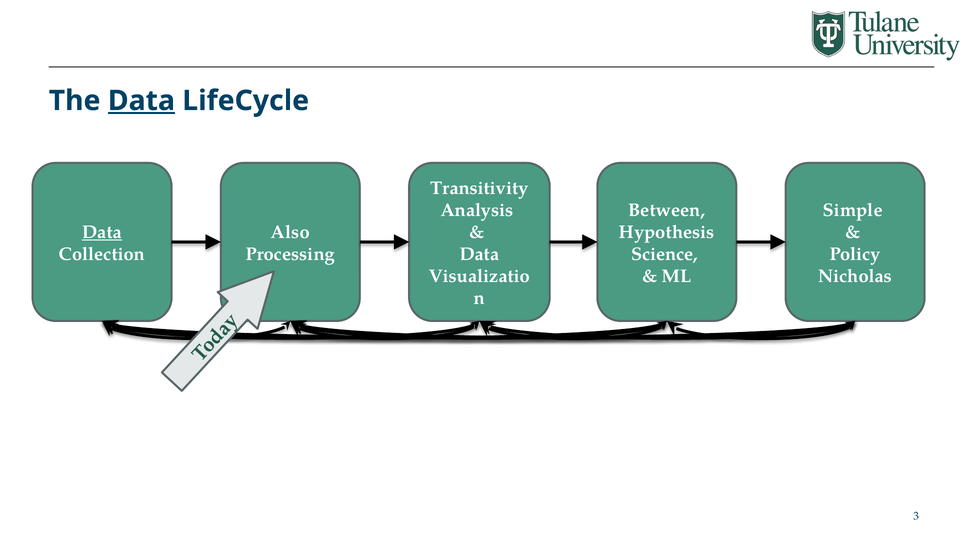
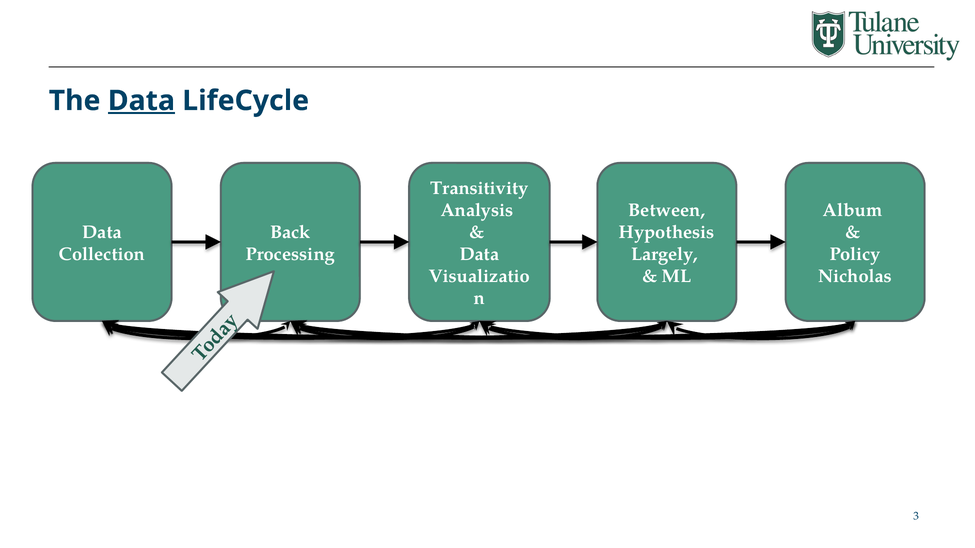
Simple: Simple -> Album (853, 210)
Data underline: present -> none (102, 232)
Also: Also -> Back (290, 232)
Science: Science -> Largely (665, 254)
